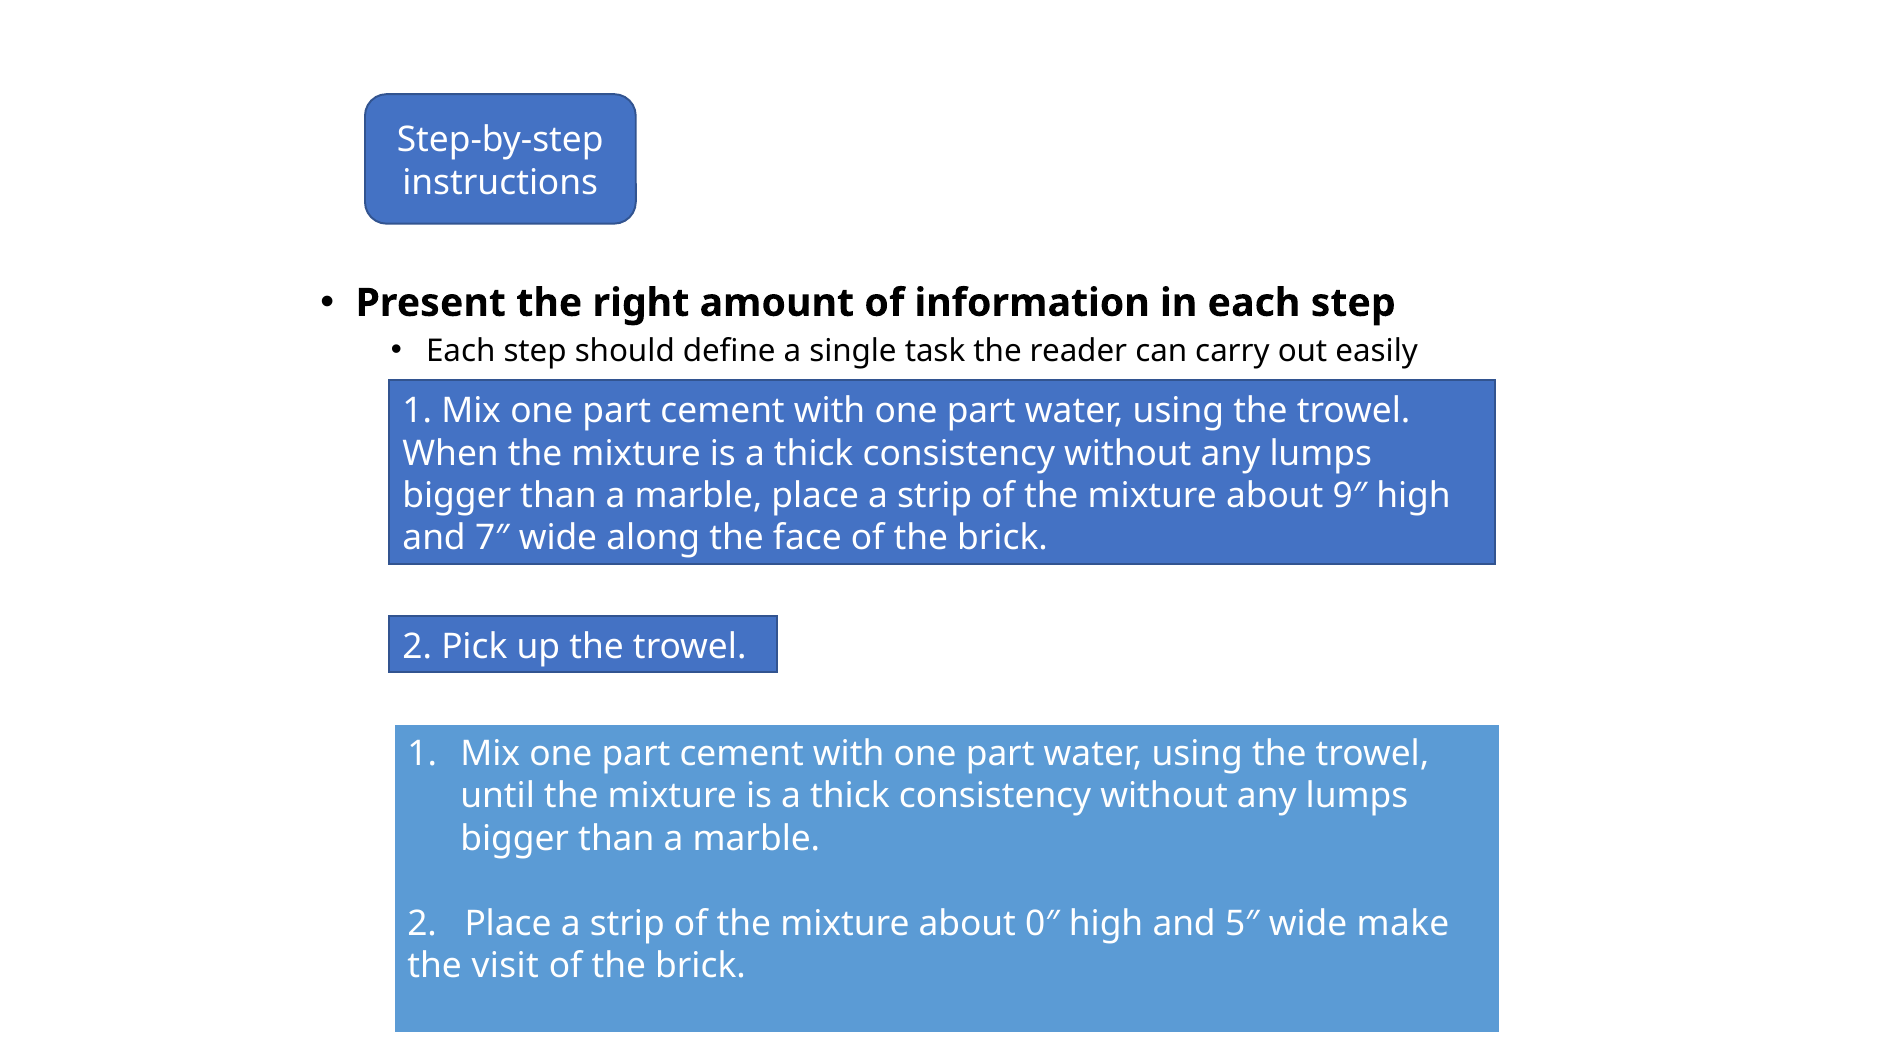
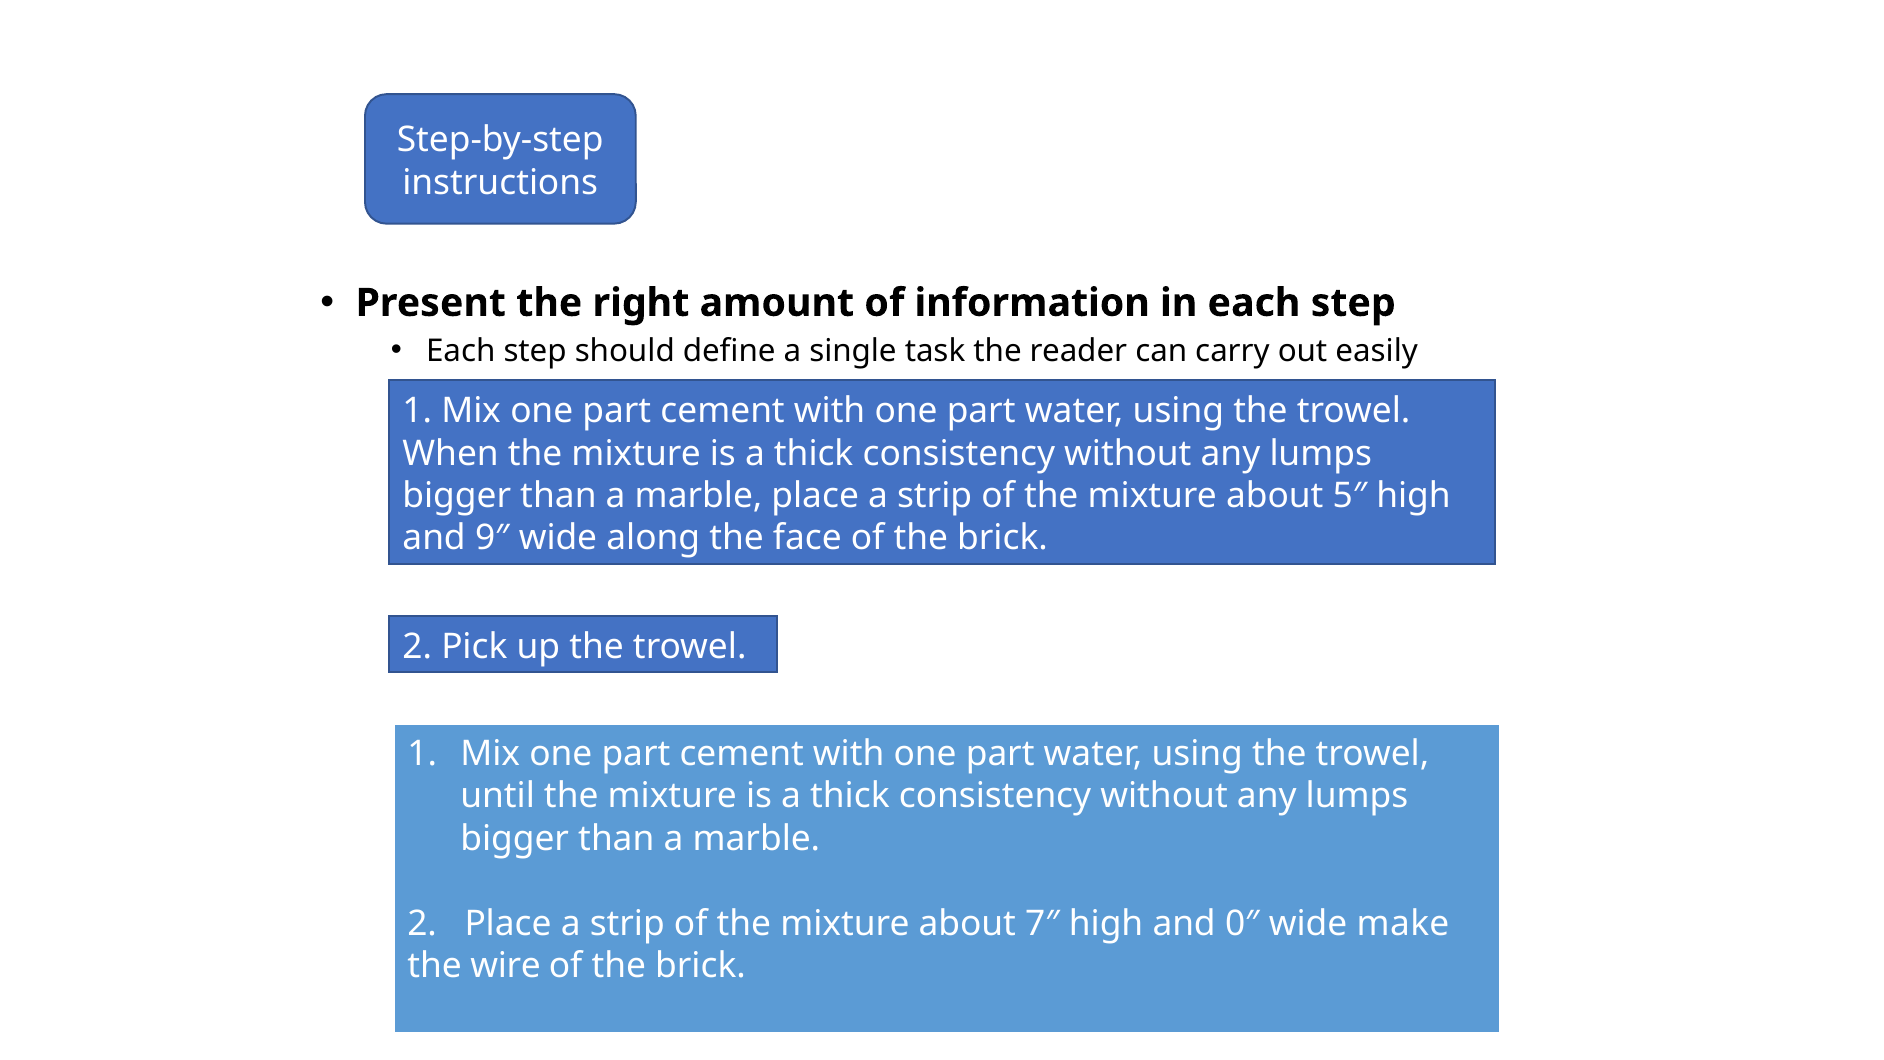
9″: 9″ -> 5″ (1350, 496)
7″: 7″ -> 9″ (492, 538)
0″: 0″ -> 7″ (1042, 923)
5″: 5″ -> 0″ (1242, 923)
visit: visit -> wire (506, 966)
